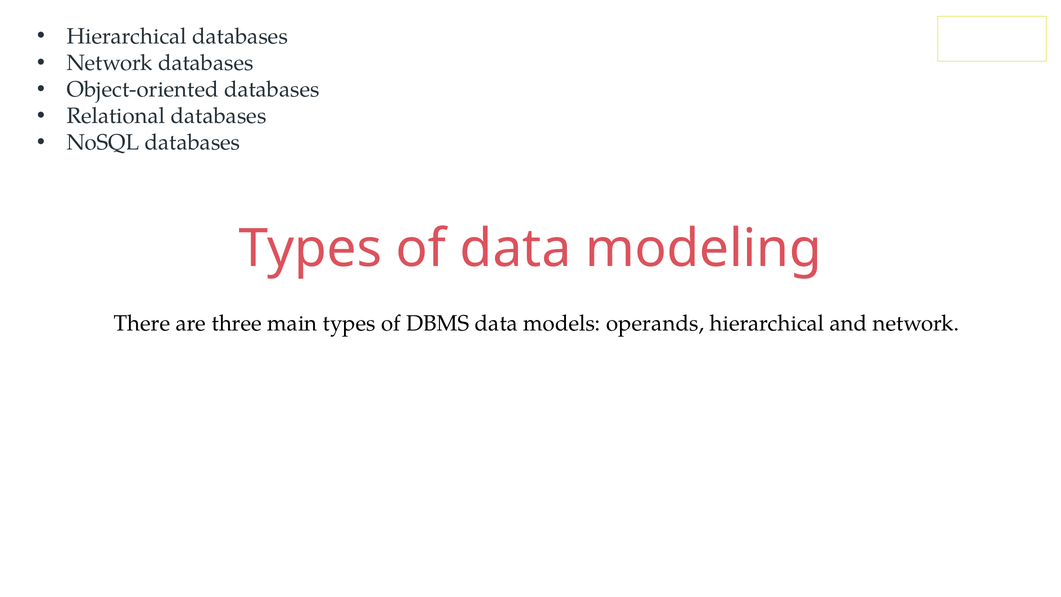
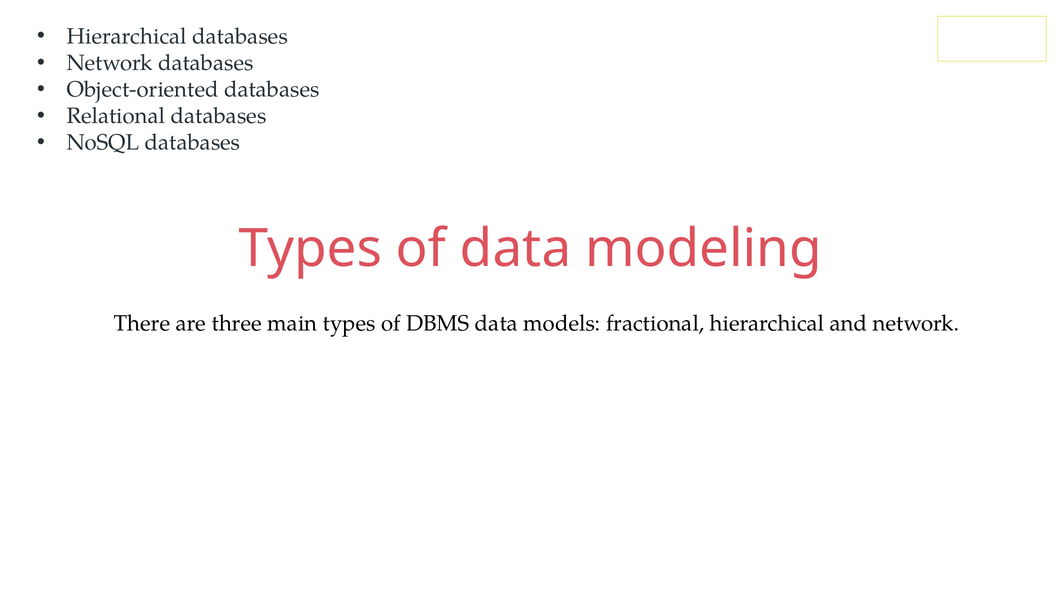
operands: operands -> fractional (655, 323)
